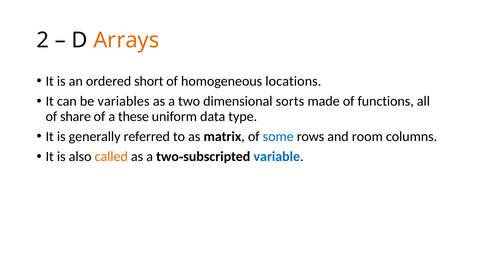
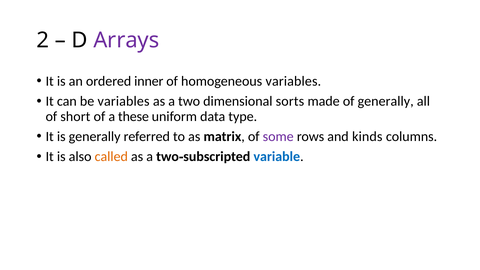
Arrays colour: orange -> purple (126, 40)
short: short -> inner (149, 81)
homogeneous locations: locations -> variables (293, 81)
of functions: functions -> generally (386, 101)
share: share -> short (75, 116)
some colour: blue -> purple (278, 137)
room: room -> kinds (367, 137)
